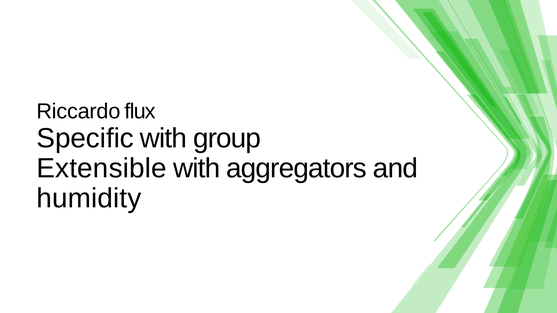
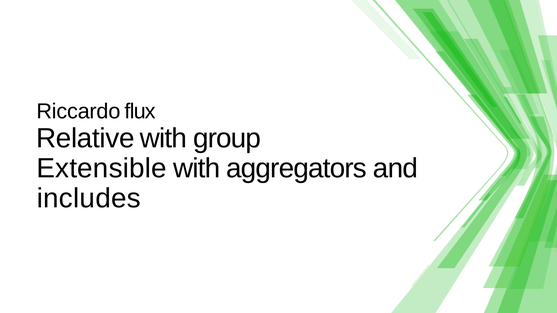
Specific: Specific -> Relative (85, 138)
humidity: humidity -> includes (89, 198)
